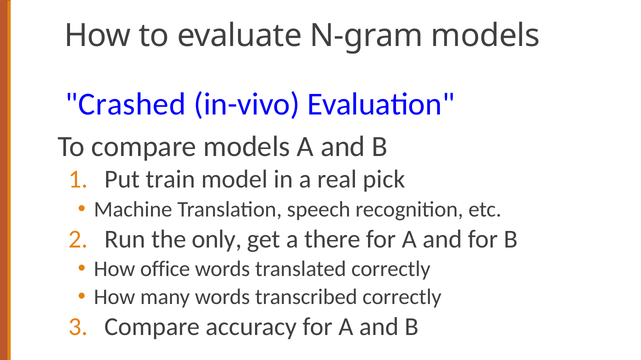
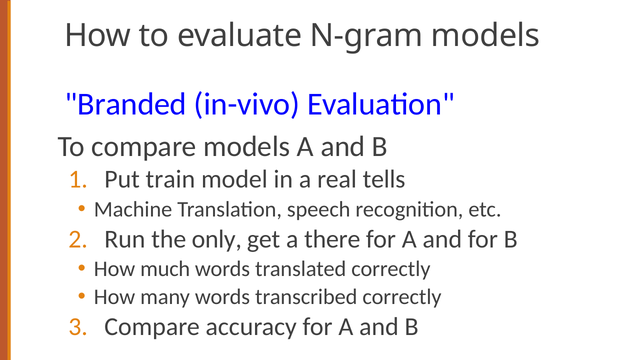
Crashed: Crashed -> Branded (126, 104)
pick: pick -> tells (384, 180)
office: office -> much (165, 269)
